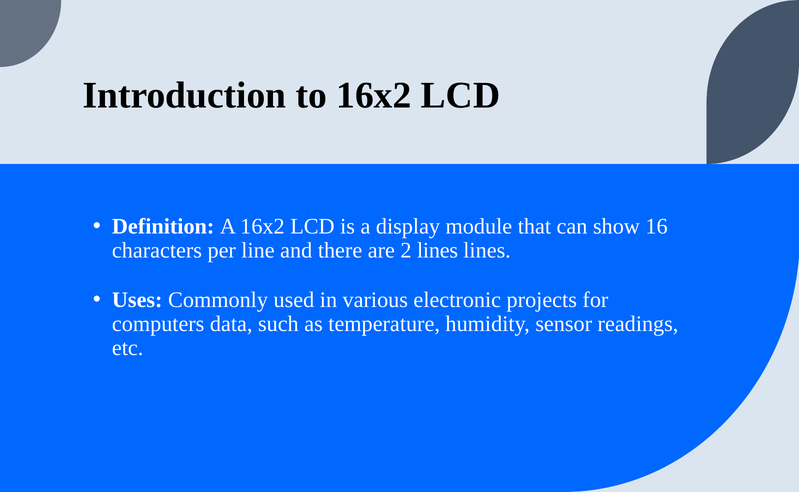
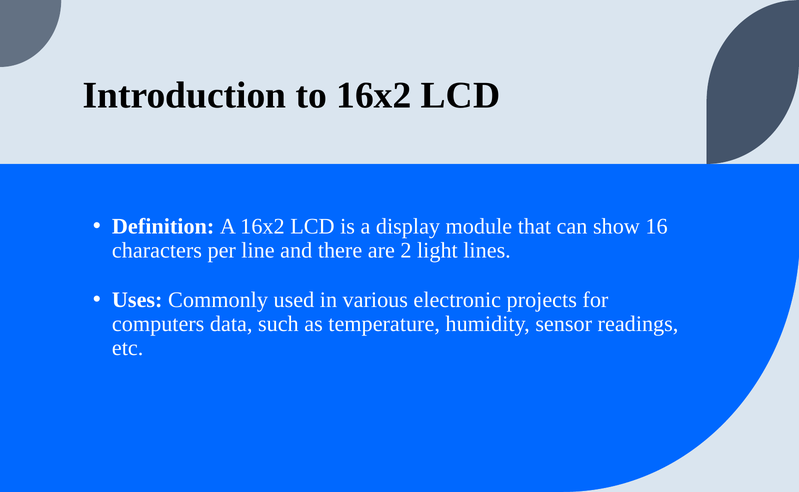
2 lines: lines -> light (437, 250)
